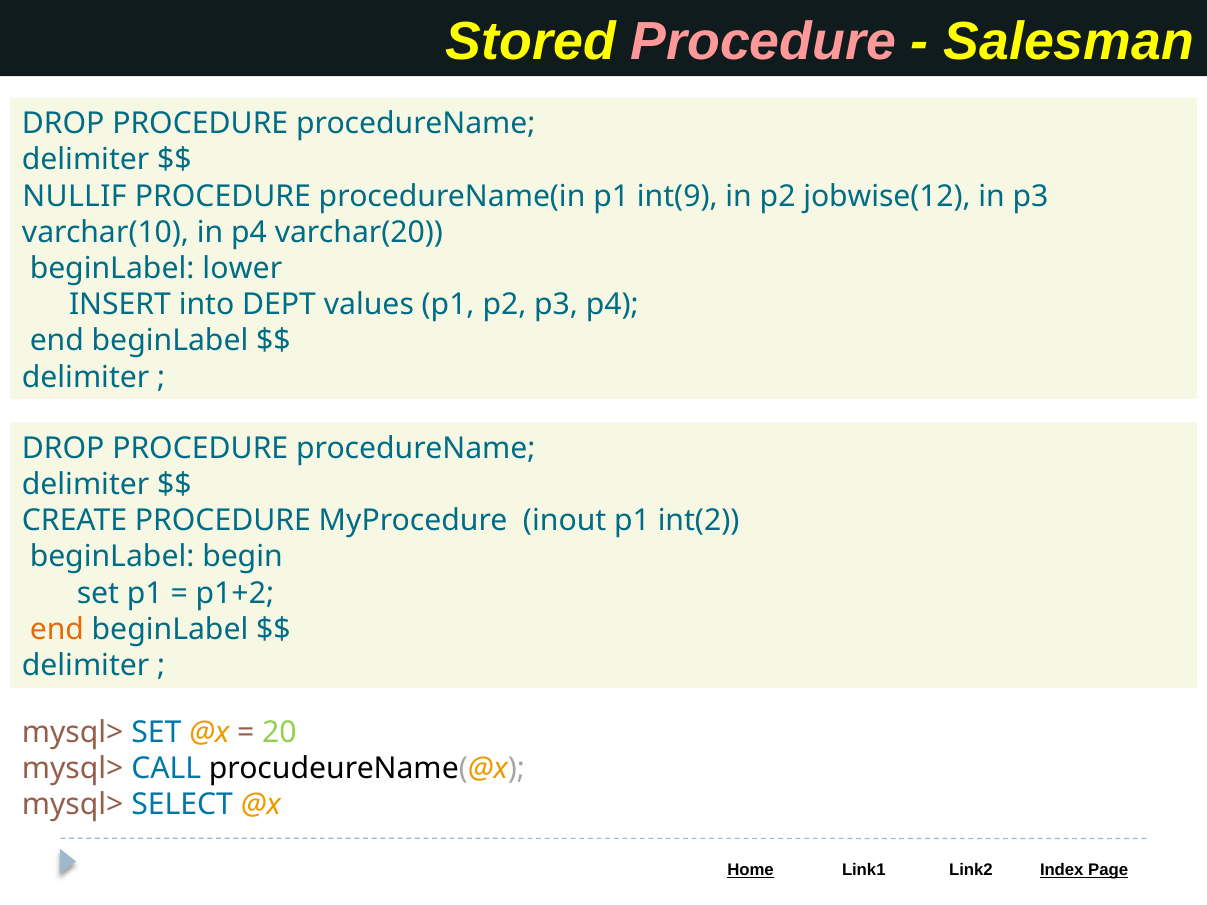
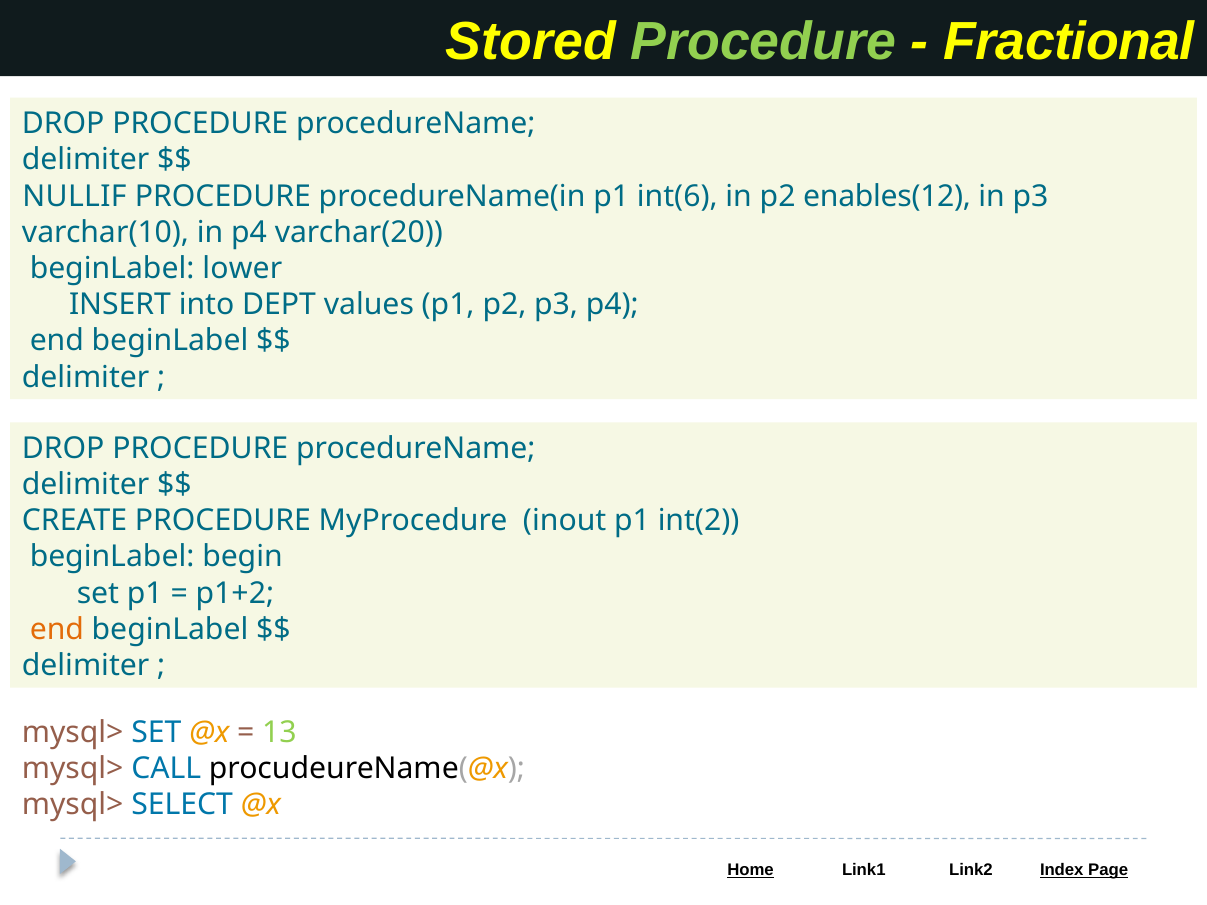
Procedure colour: pink -> light green (763, 42)
Salesman: Salesman -> Fractional (1069, 42)
int(9: int(9 -> int(6 (677, 196)
jobwise(12: jobwise(12 -> enables(12 (887, 196)
20: 20 -> 13 (279, 733)
